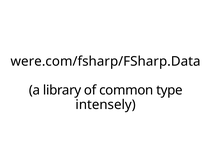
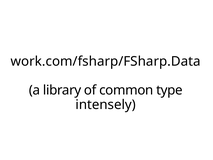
were.com/fsharp/FSharp.Data: were.com/fsharp/FSharp.Data -> work.com/fsharp/FSharp.Data (106, 61)
